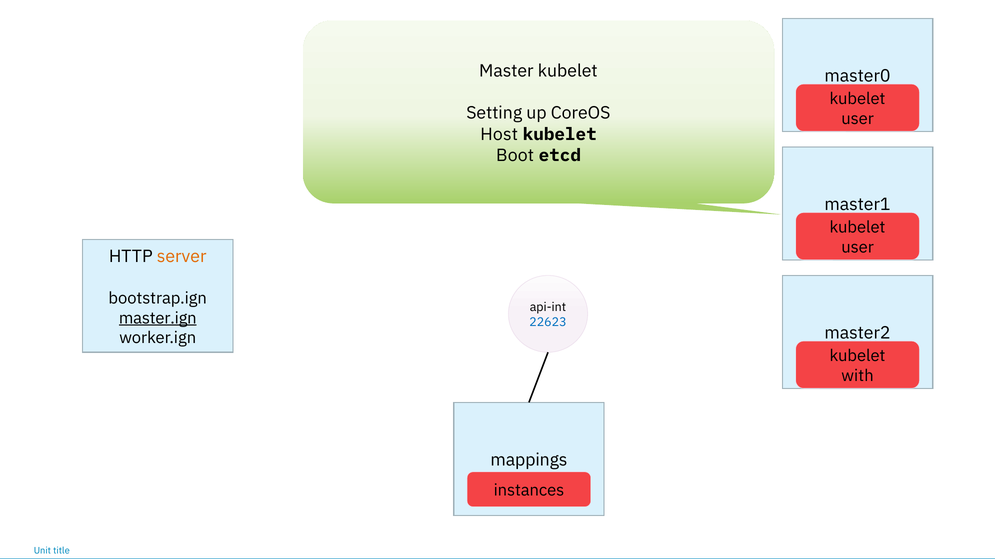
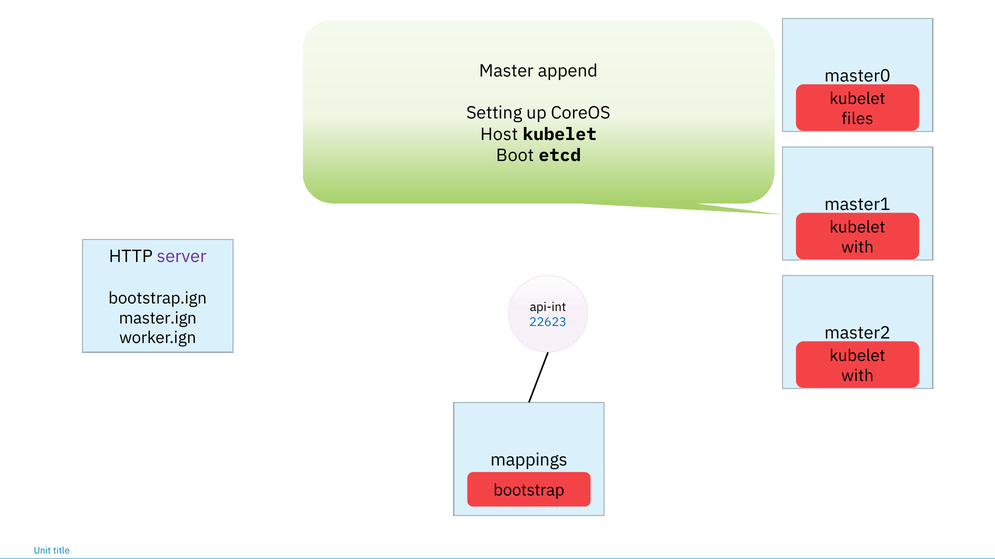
Master kubelet: kubelet -> append (568, 71)
user: user -> files (857, 119)
user: user -> with (857, 248)
server colour: orange -> purple (182, 257)
master.ign underline: present -> none (158, 318)
instances: instances -> bootstrap (529, 491)
